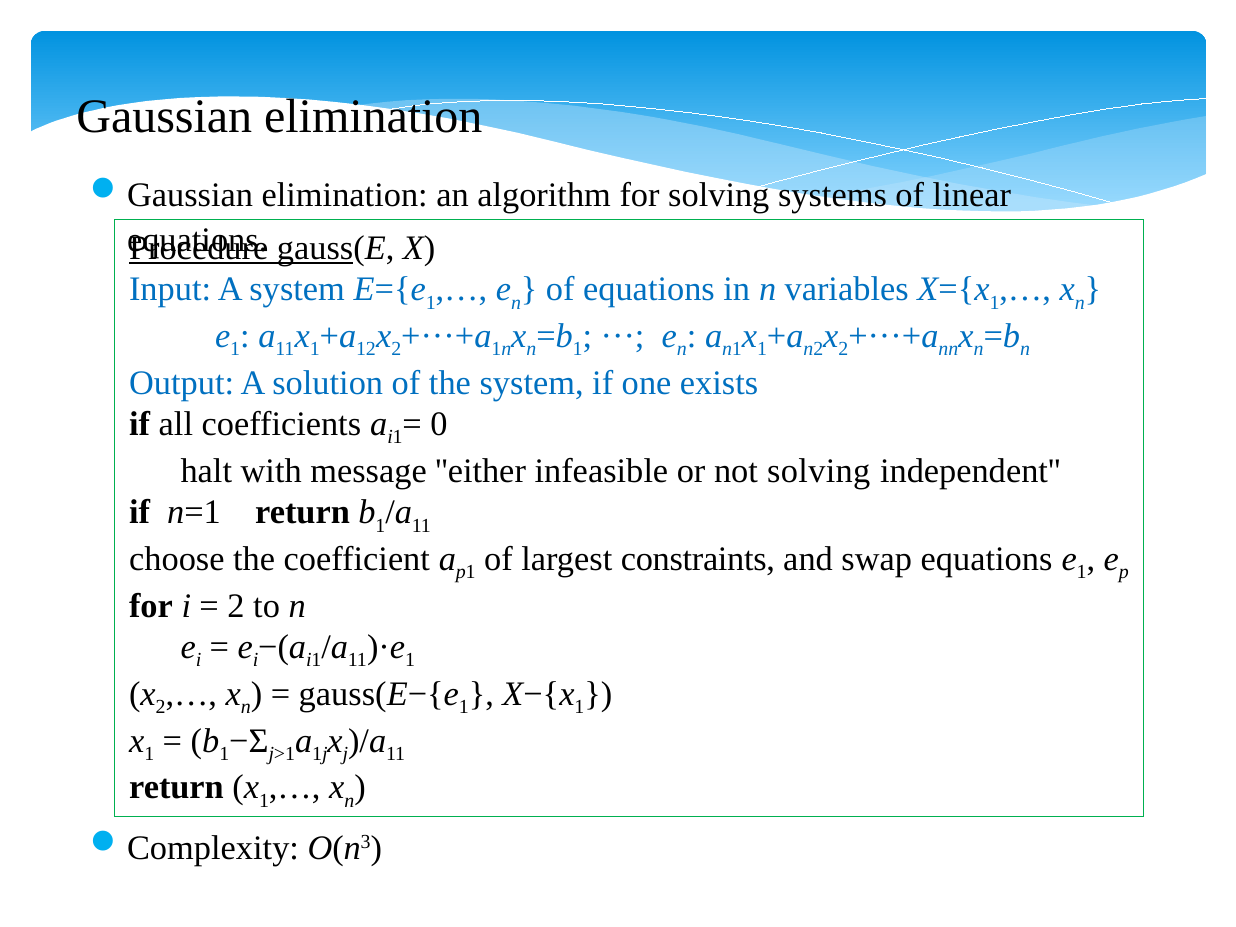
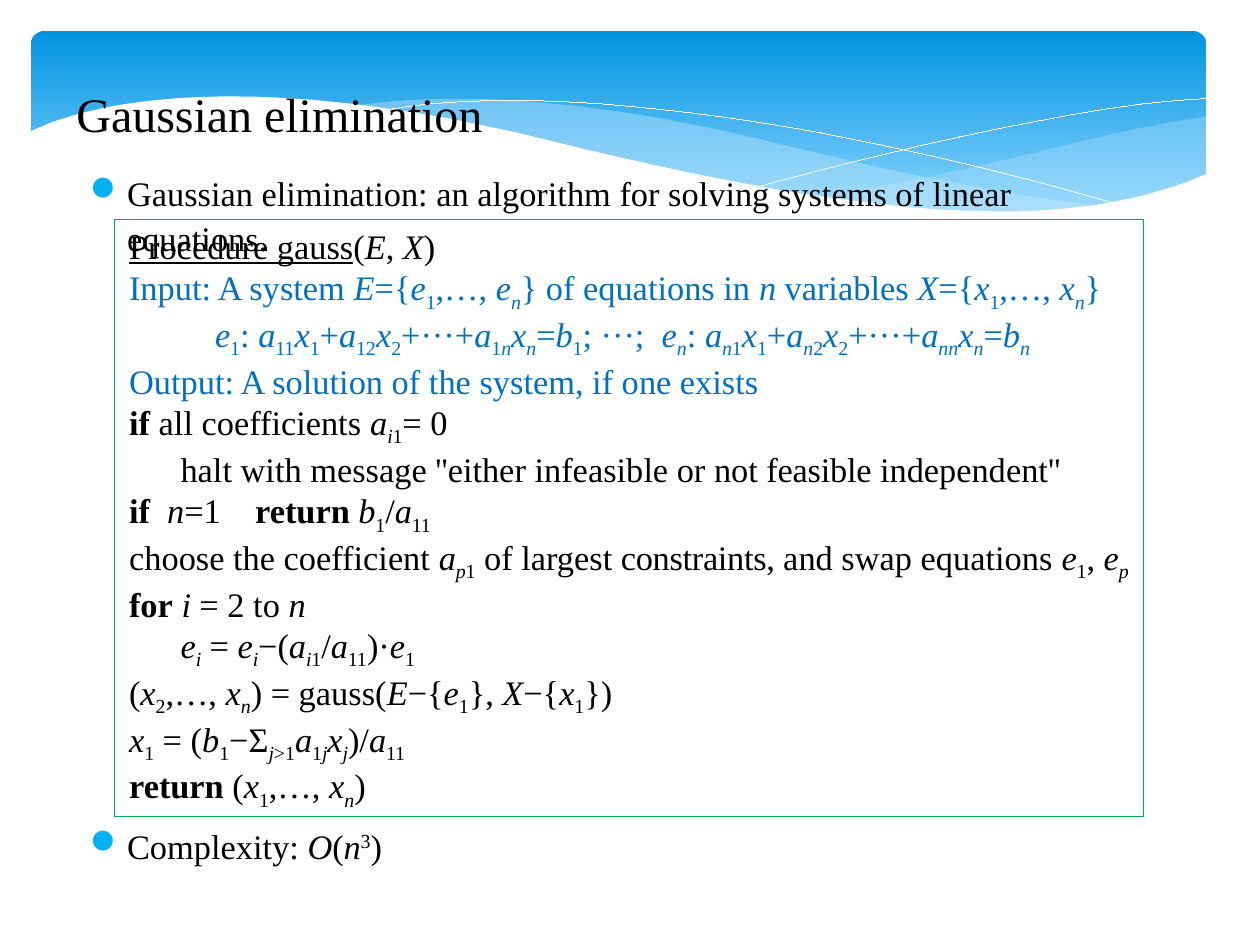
not solving: solving -> feasible (819, 471)
